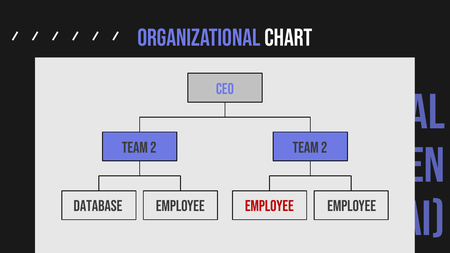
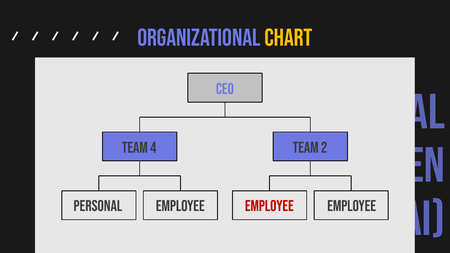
CHART colour: white -> yellow (288, 38)
2: 2 -> 4 (153, 148)
database: database -> personal (98, 206)
